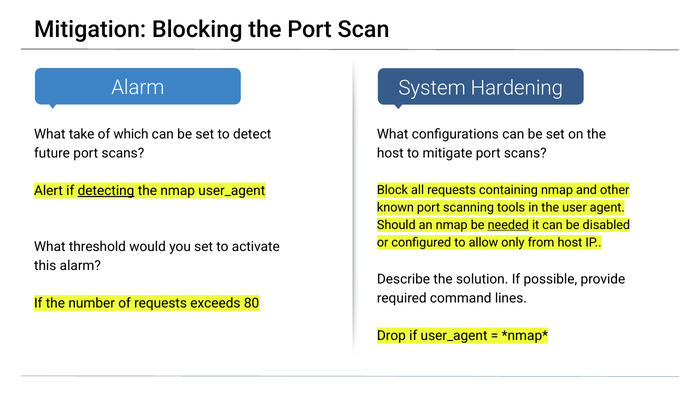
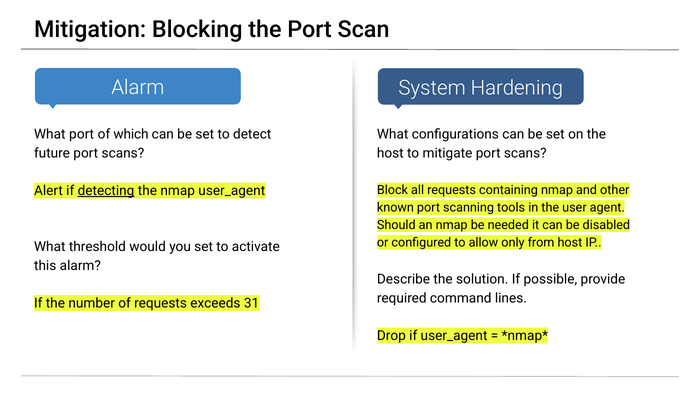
What take: take -> port (82, 134)
needed underline: present -> none (508, 225)
80: 80 -> 31 (252, 303)
